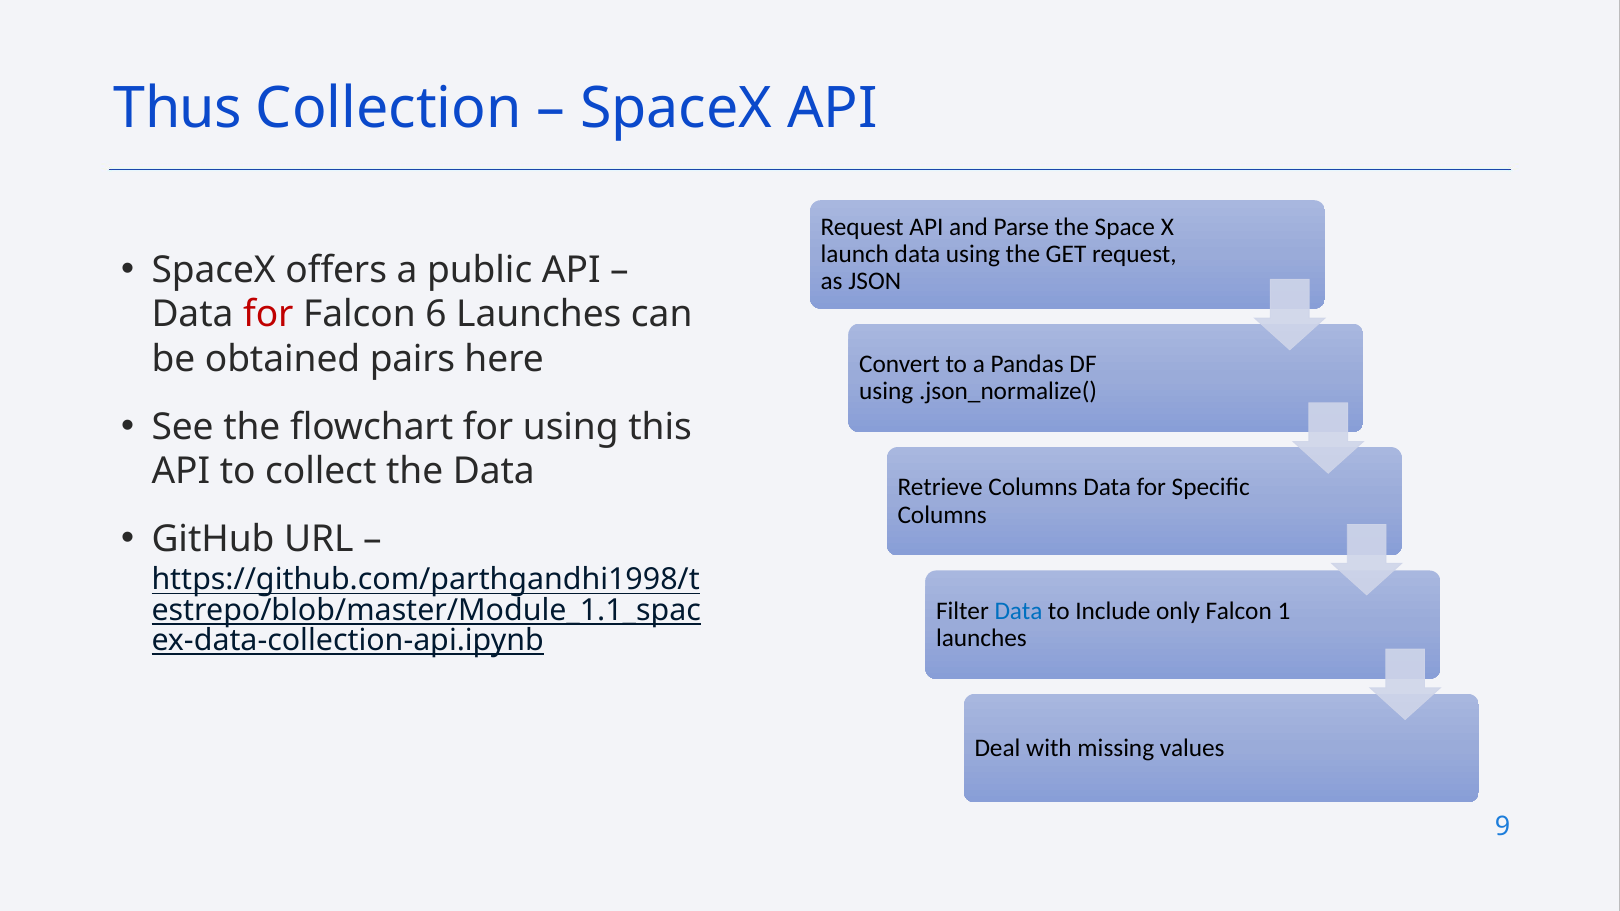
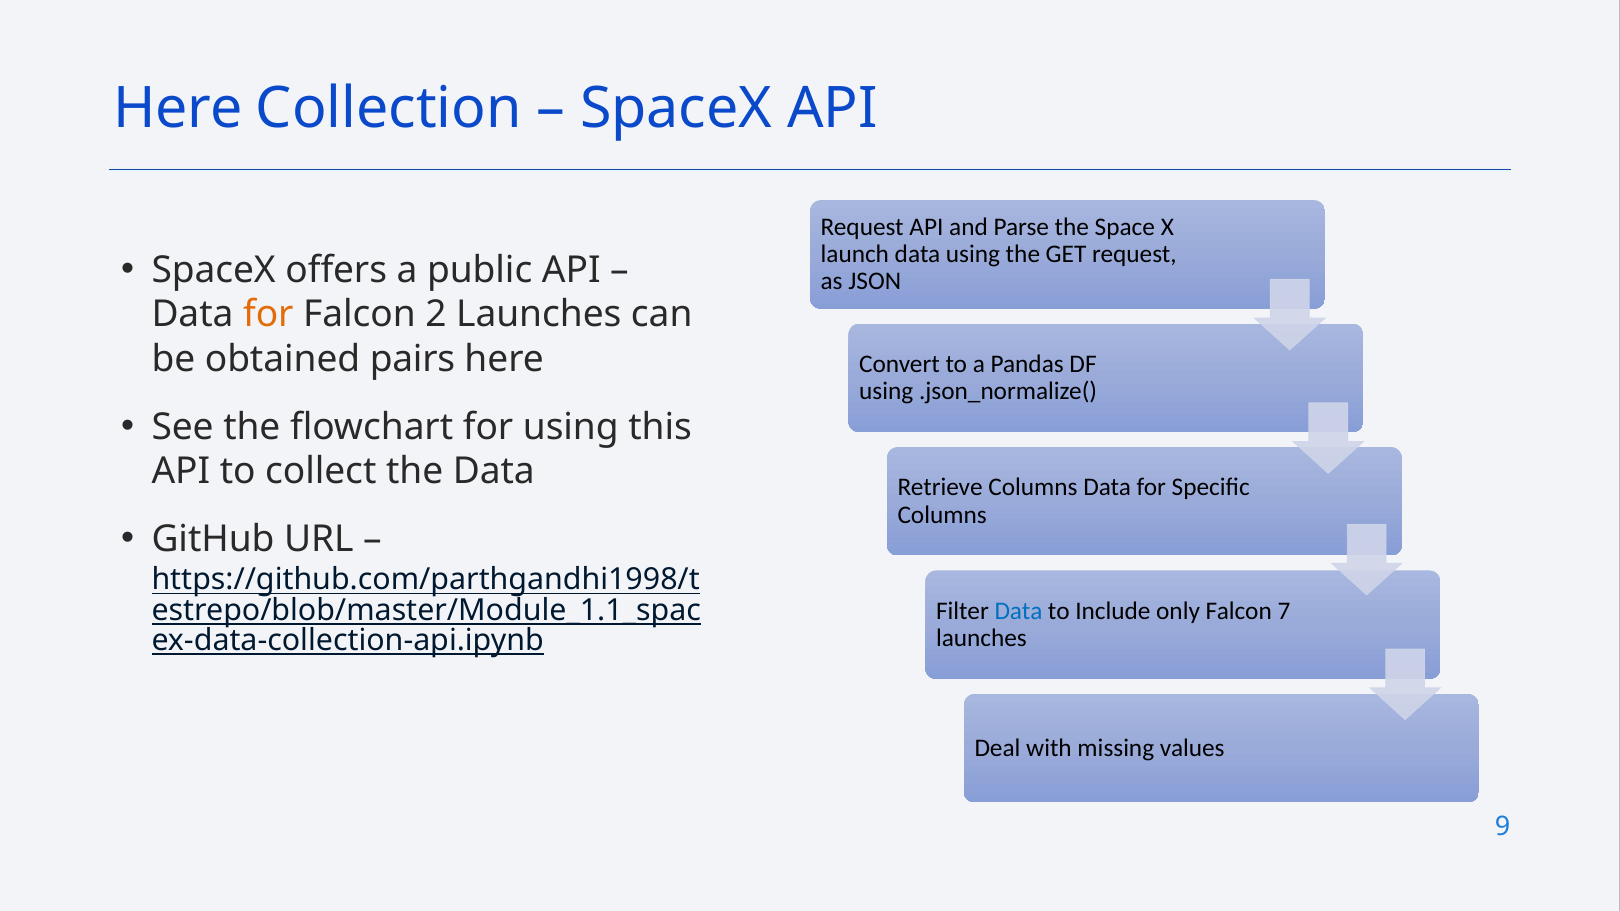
Thus: Thus -> Here (178, 108)
for colour: red -> orange (268, 315)
6: 6 -> 2 (436, 315)
1: 1 -> 7 (1284, 611)
